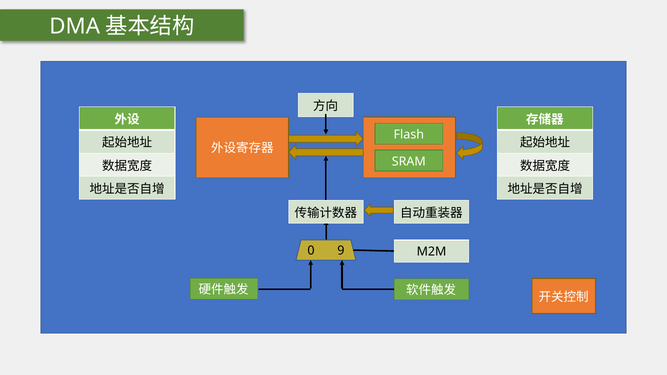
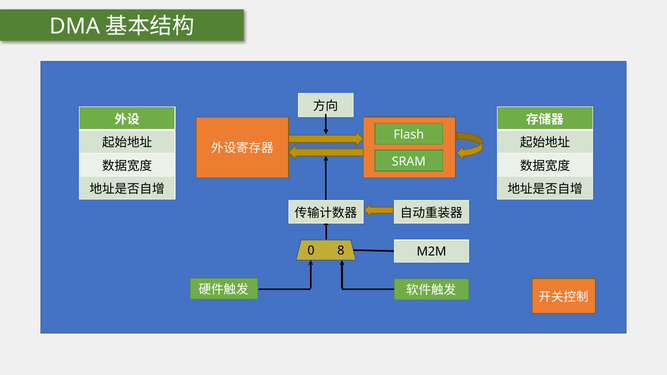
9: 9 -> 8 (341, 251)
